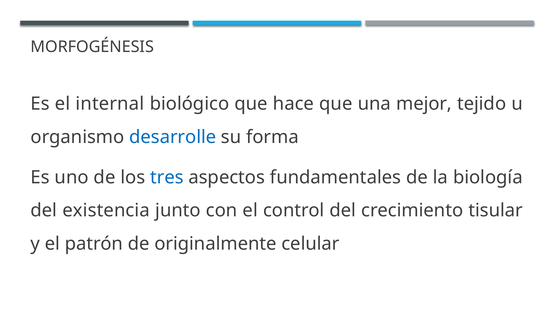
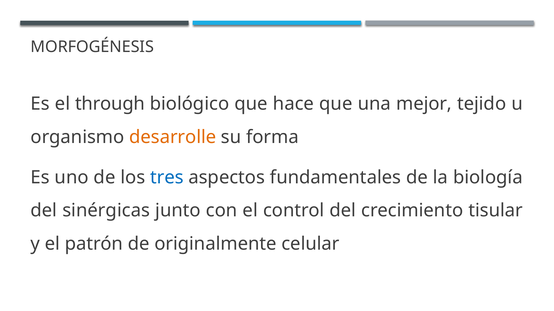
internal: internal -> through (110, 104)
desarrolle colour: blue -> orange (173, 137)
existencia: existencia -> sinérgicas (106, 211)
